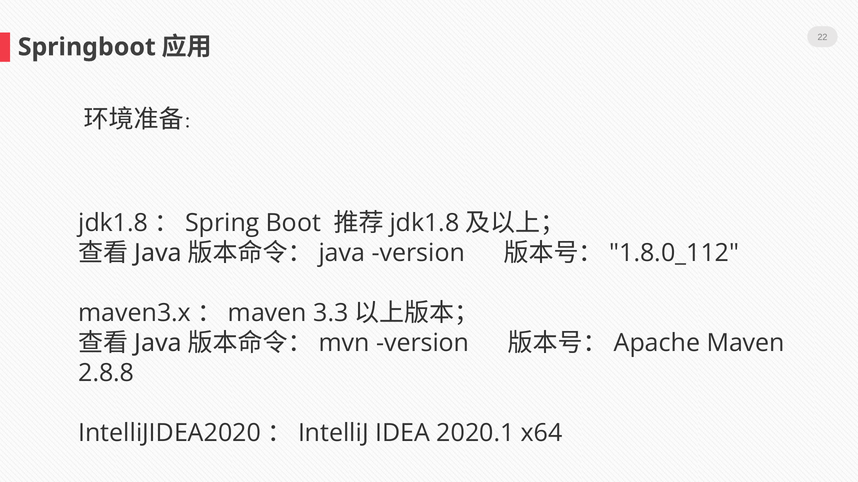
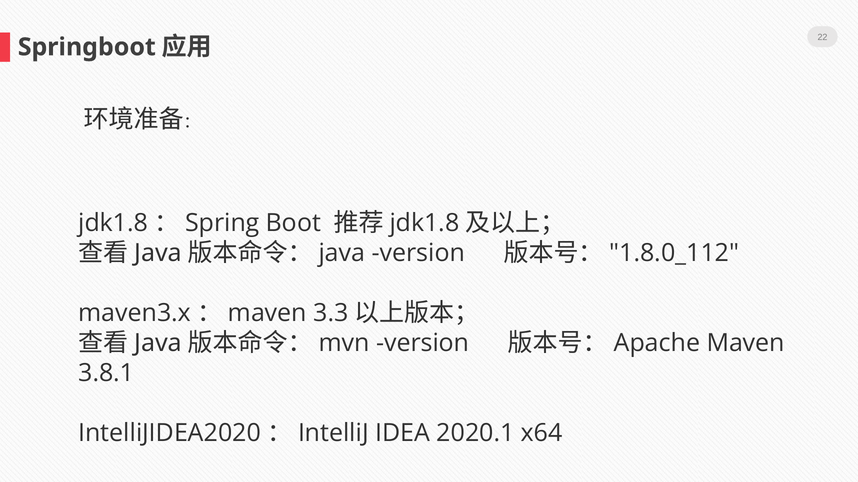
2.8.8: 2.8.8 -> 3.8.1 (106, 373)
